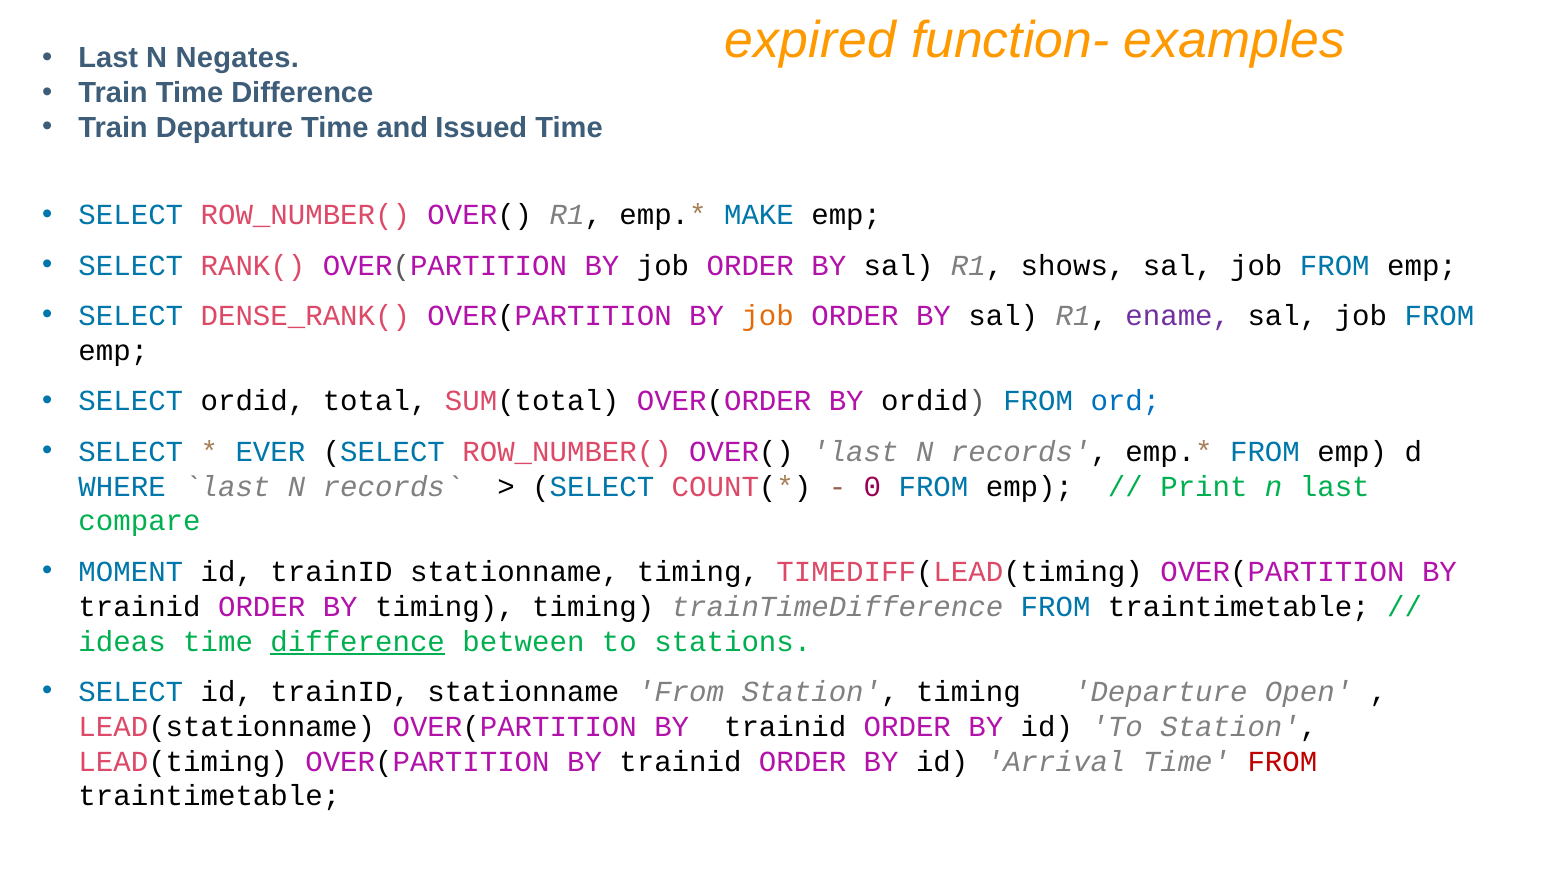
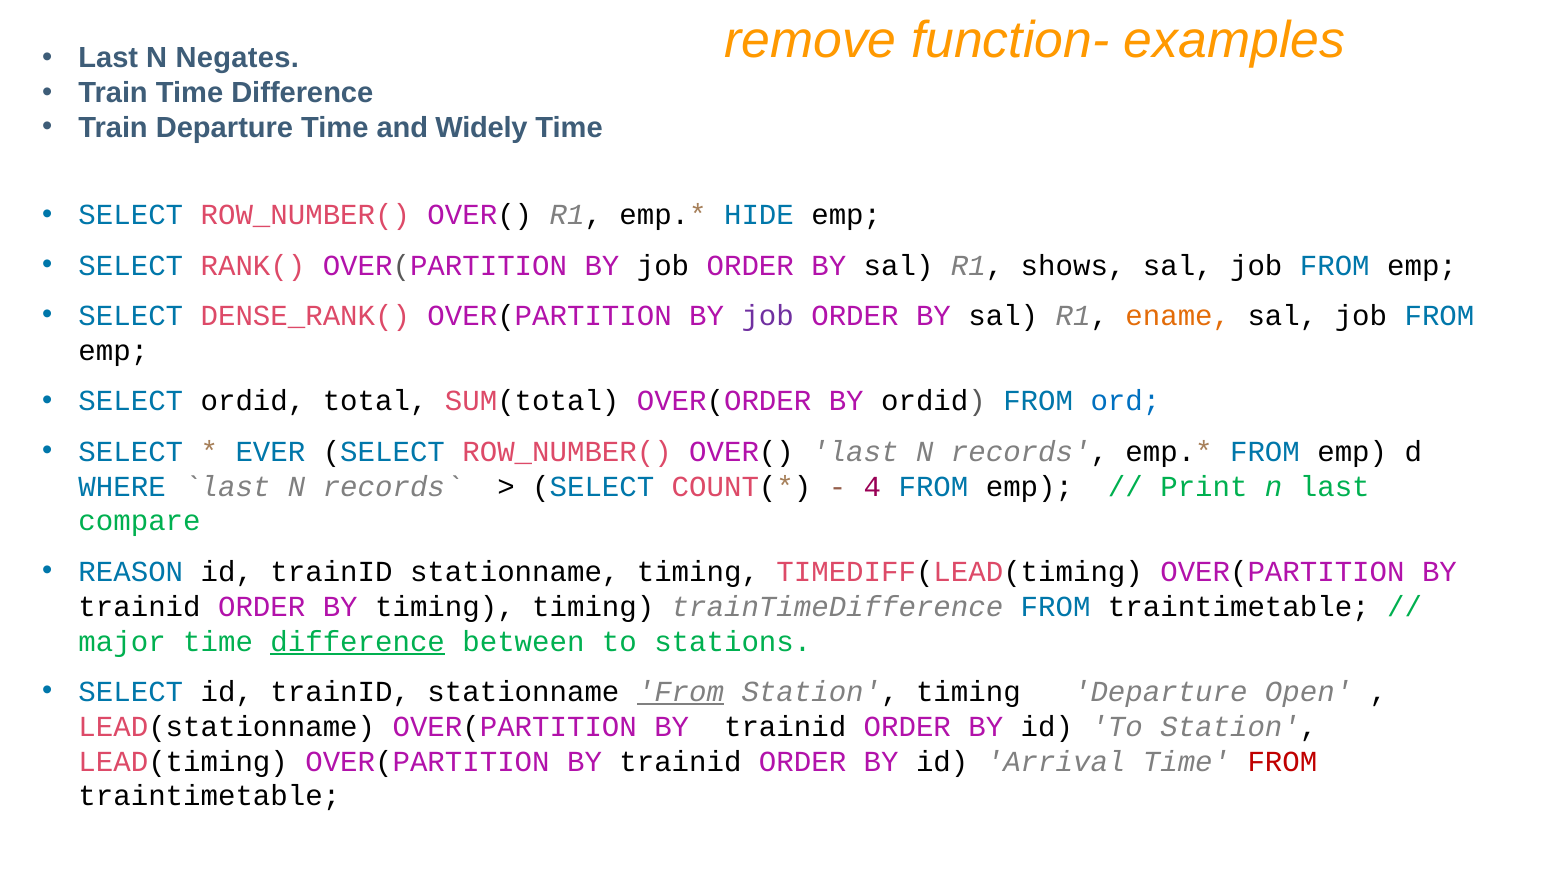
expired: expired -> remove (810, 40)
Issued: Issued -> Widely (481, 128)
MAKE: MAKE -> HIDE (759, 215)
job colour: orange -> purple (768, 316)
ename colour: purple -> orange (1178, 316)
0: 0 -> 4 (872, 487)
MOMENT: MOMENT -> REASON (131, 572)
ideas: ideas -> major (122, 642)
From underline: none -> present (680, 692)
